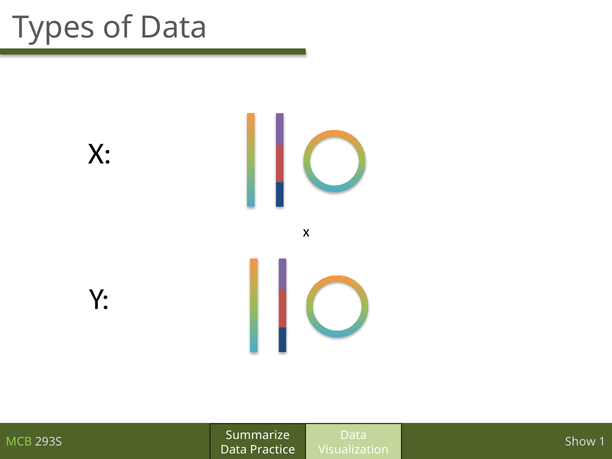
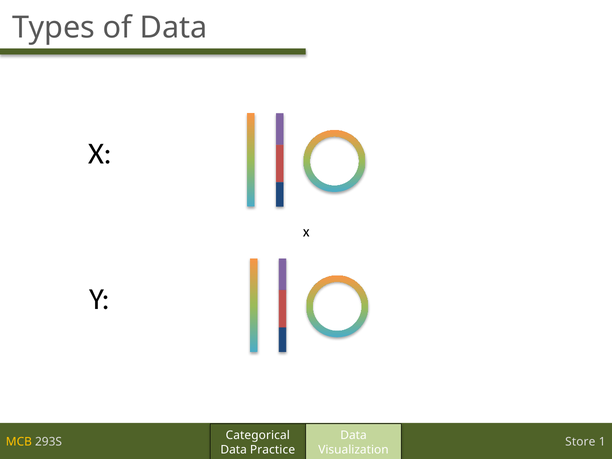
Summarize: Summarize -> Categorical (258, 436)
MCB colour: light green -> yellow (19, 442)
Show: Show -> Store (580, 442)
